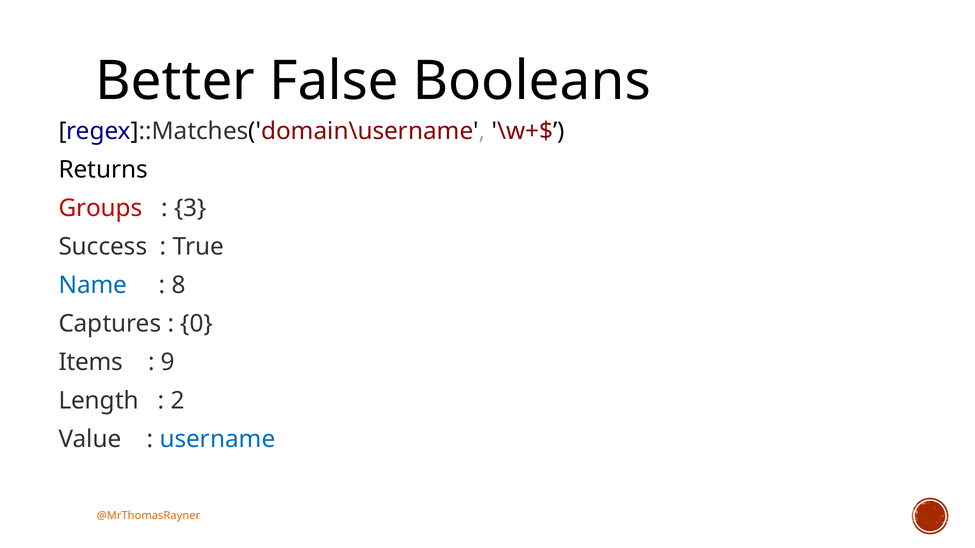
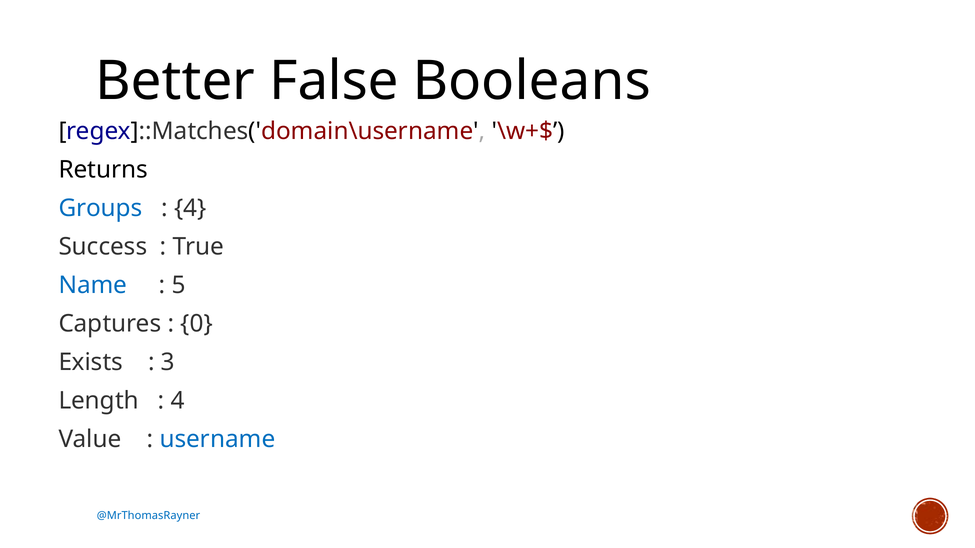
Groups colour: red -> blue (100, 208)
3: 3 -> 4 (190, 208)
8: 8 -> 5 (179, 285)
Items: Items -> Exists (91, 363)
9: 9 -> 3 (168, 363)
2: 2 -> 4 (178, 401)
@MrThomasRayner colour: orange -> blue (148, 516)
